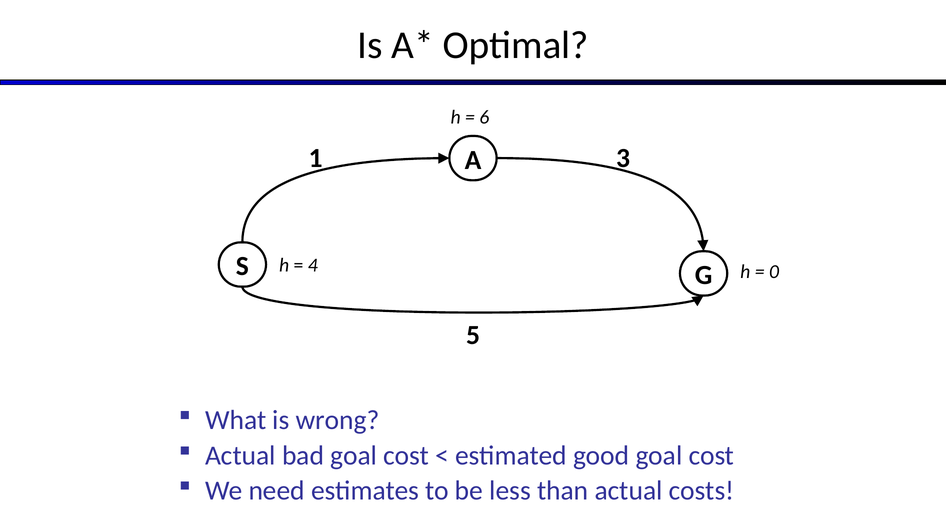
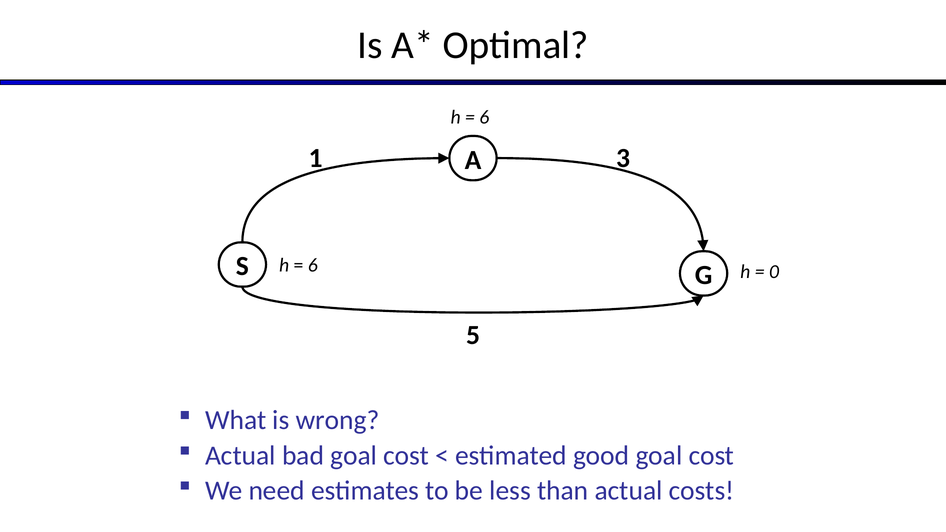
4: 4 -> 6 (313, 265)
